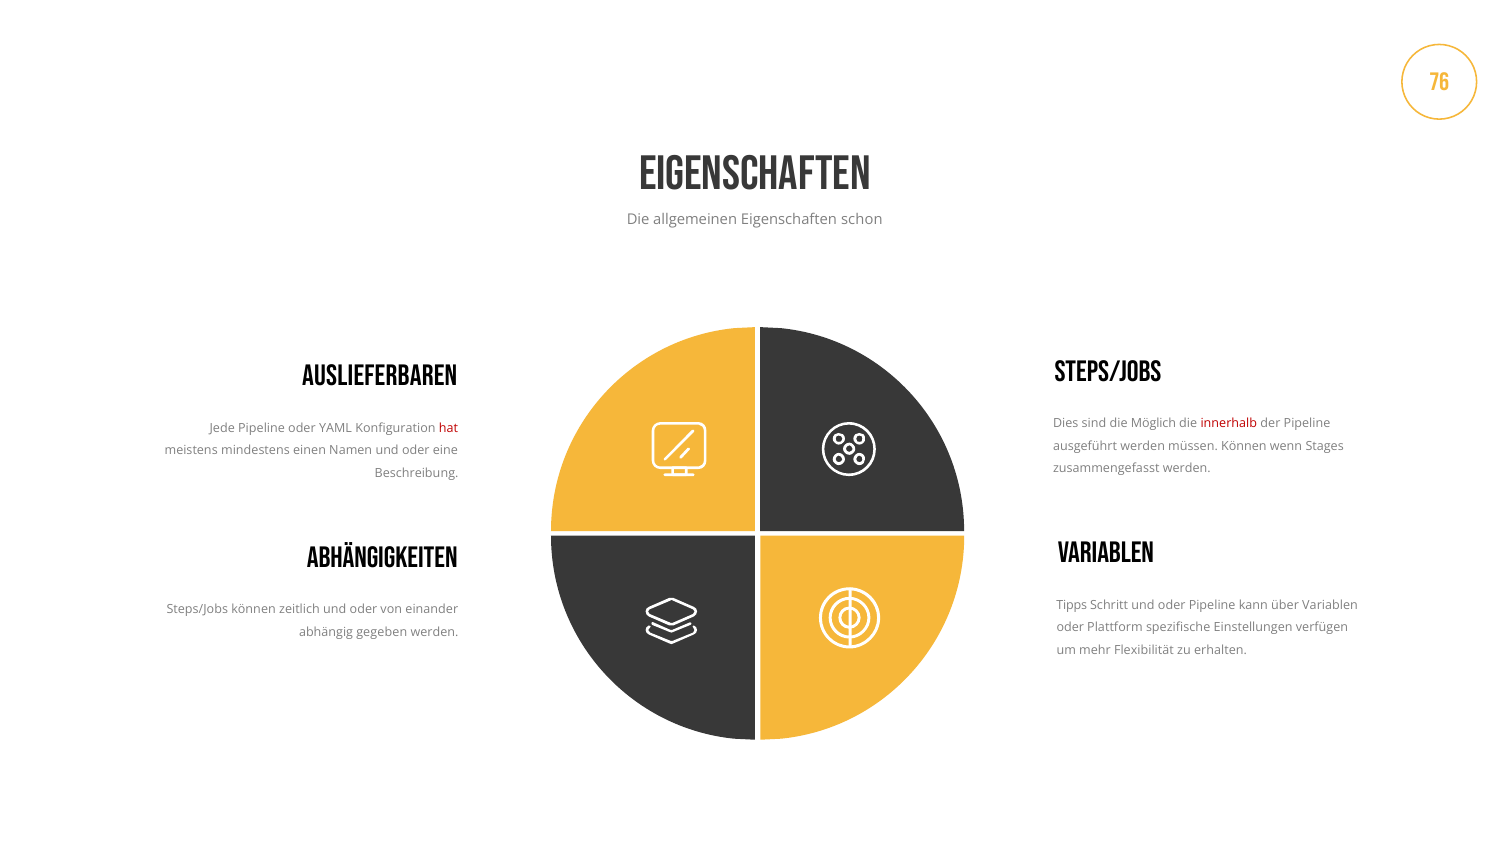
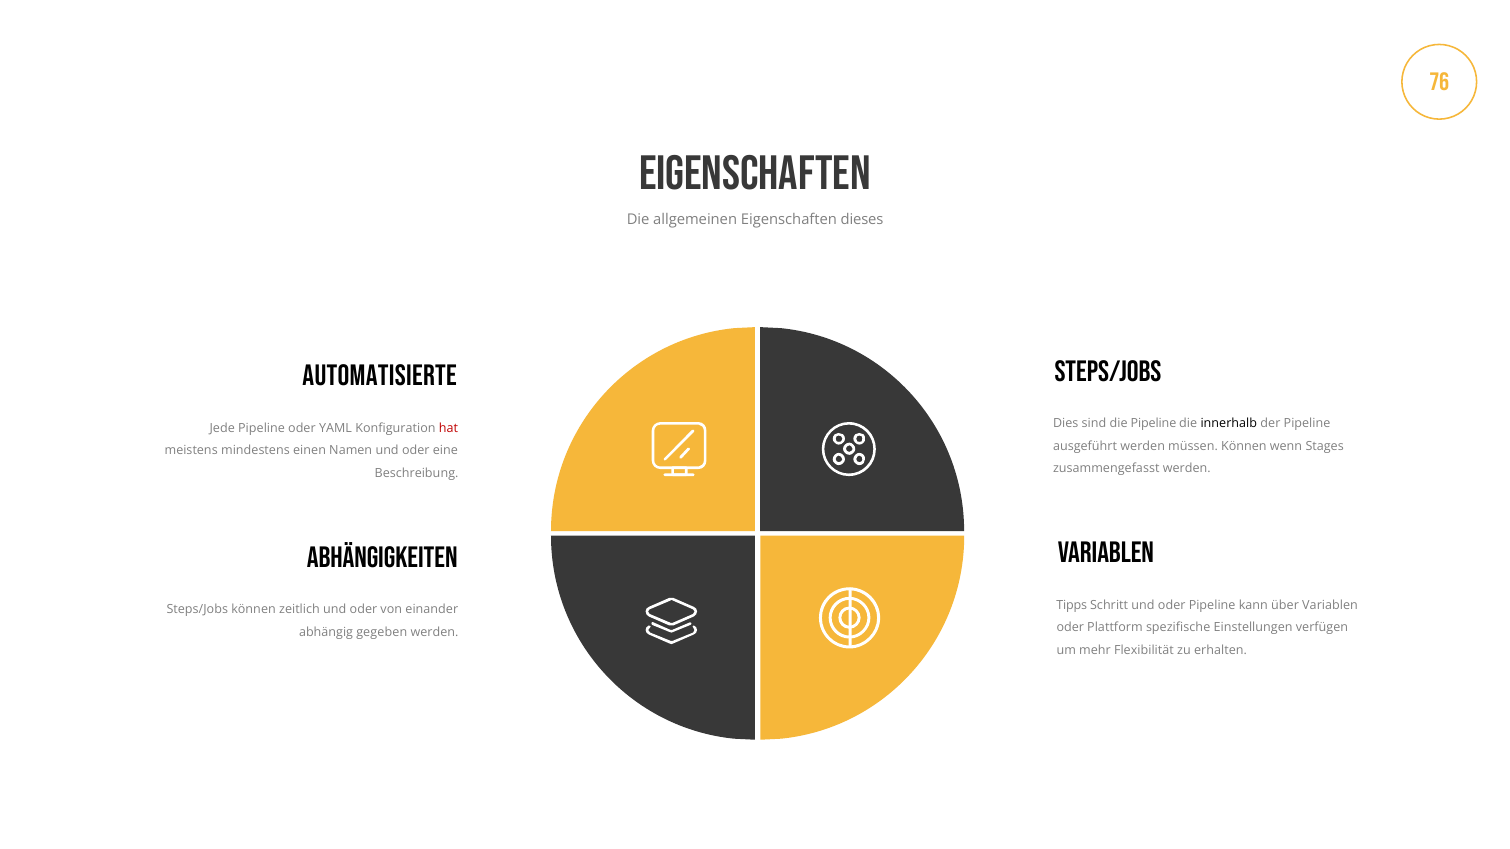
schon: schon -> dieses (862, 220)
Auslieferbaren: Auslieferbaren -> Automatisierte (380, 376)
die Möglich: Möglich -> Pipeline (1153, 424)
innerhalb colour: red -> black (1229, 424)
